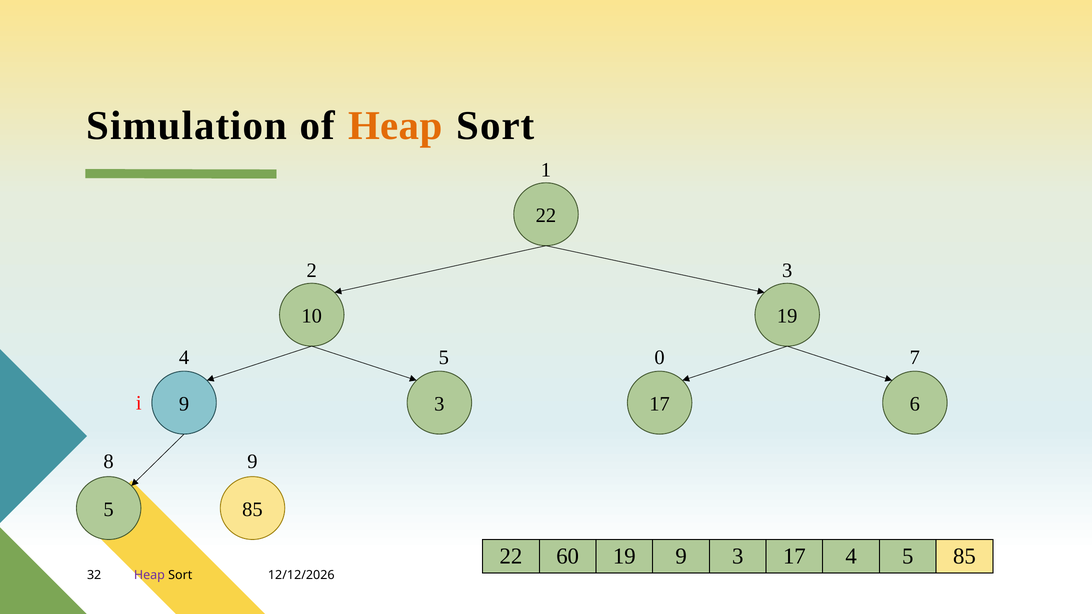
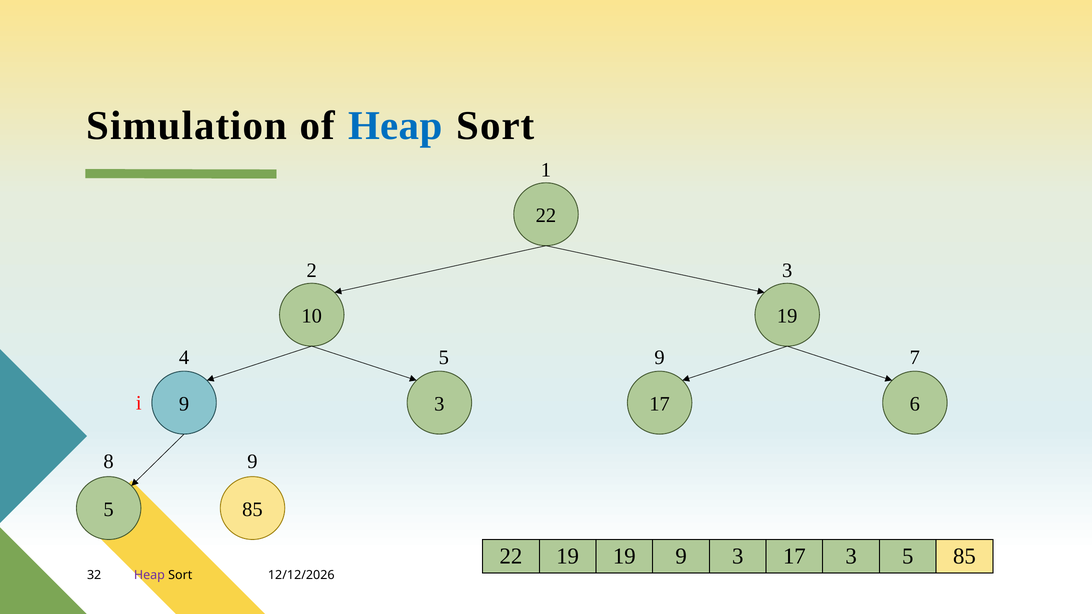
Heap colour: orange -> blue (395, 126)
5 0: 0 -> 9 (660, 358)
22 60: 60 -> 19 (568, 557)
17 4: 4 -> 3 (851, 557)
